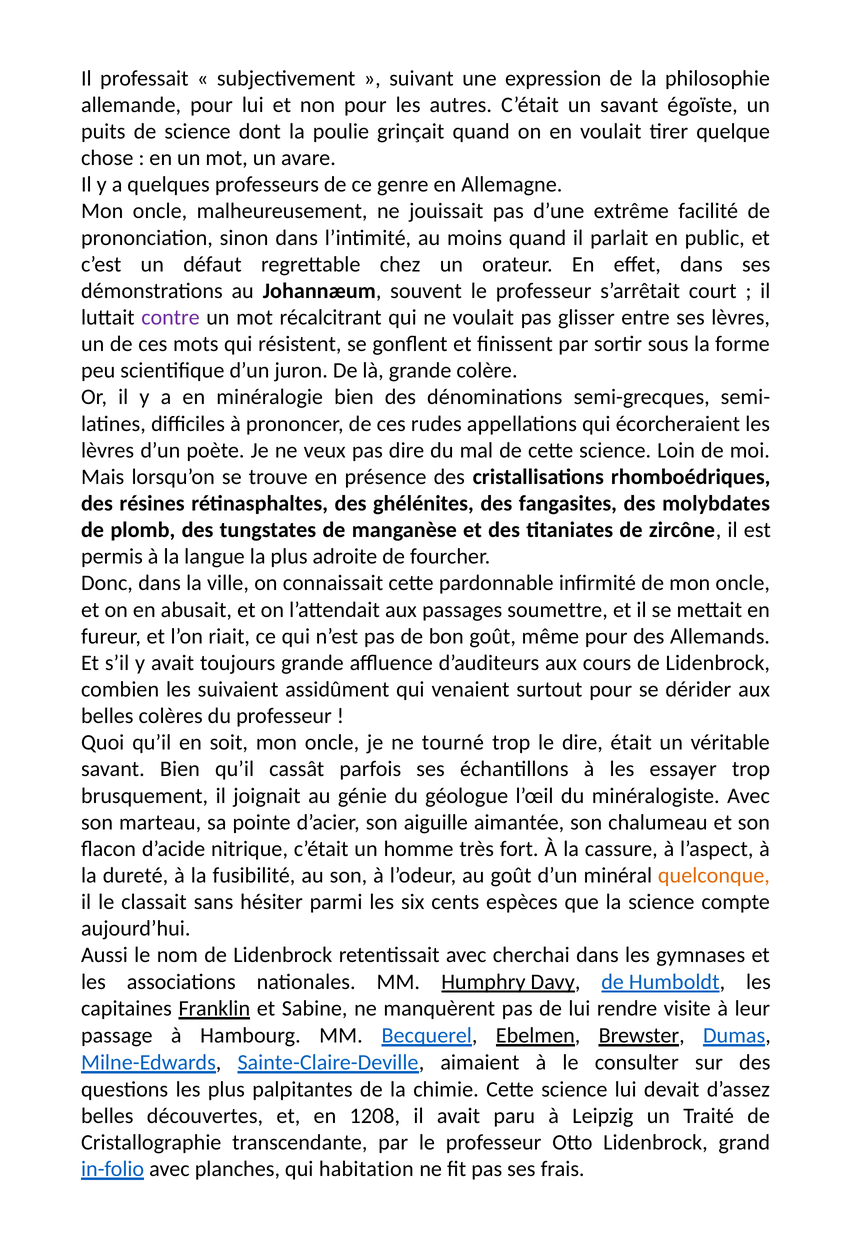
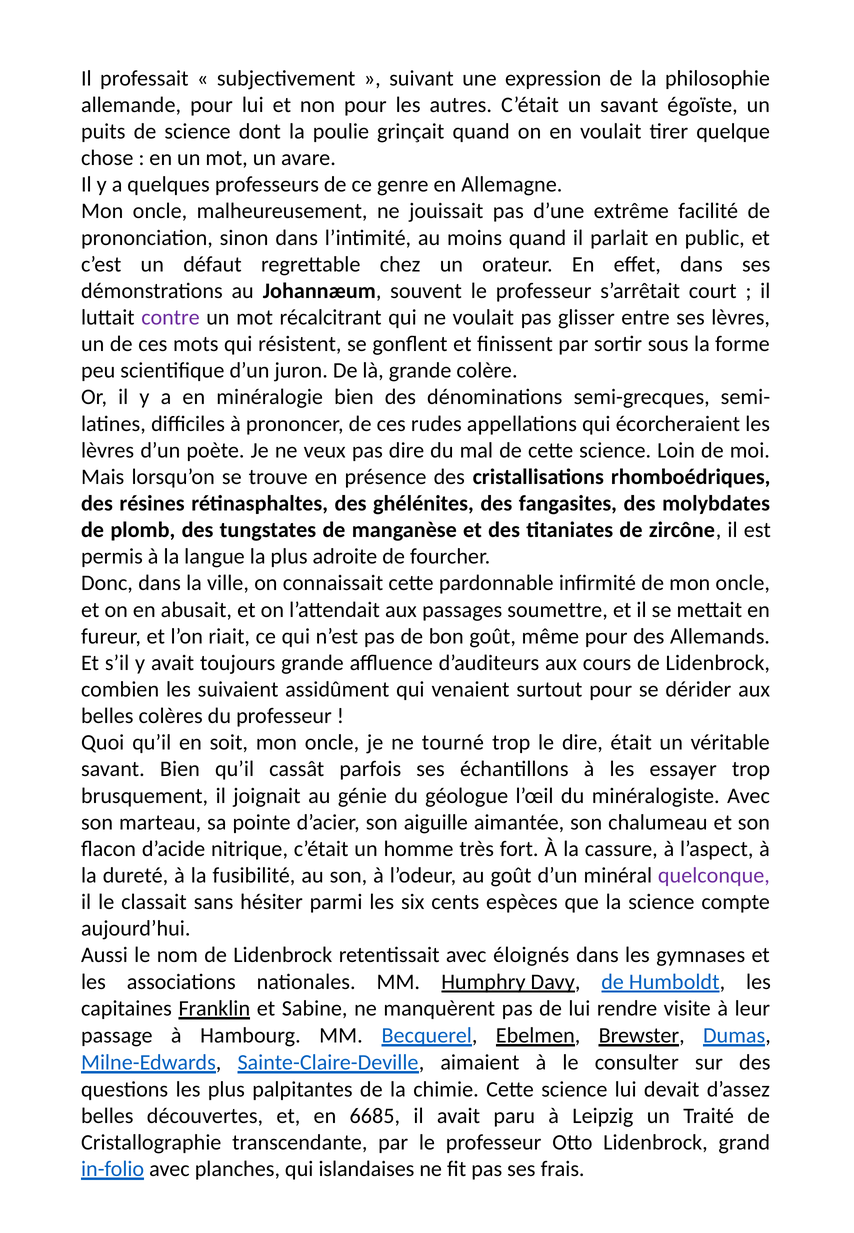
quelconque colour: orange -> purple (714, 876)
cherchai: cherchai -> éloignés (531, 956)
1208: 1208 -> 6685 (375, 1117)
habitation: habitation -> islandaises (366, 1170)
